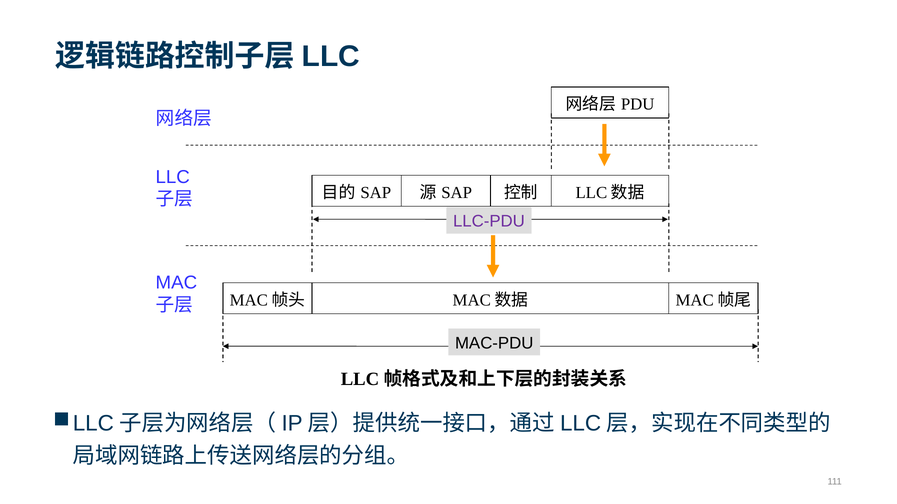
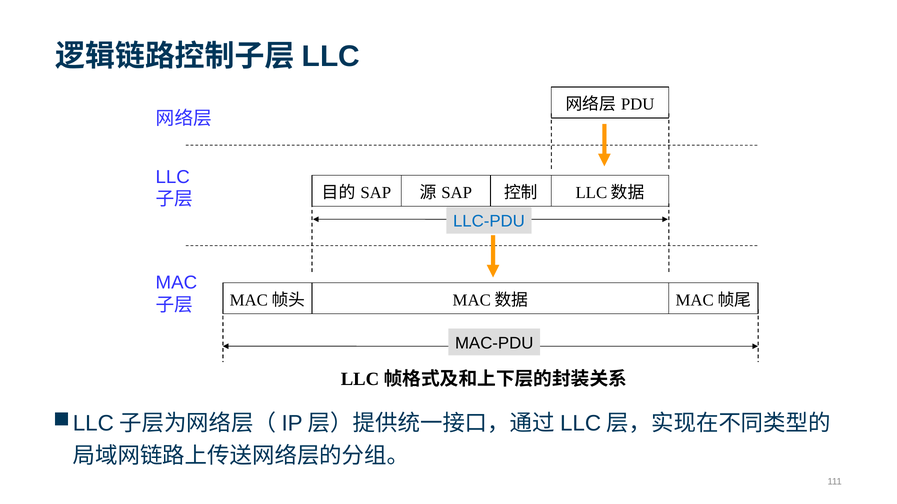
LLC-PDU colour: purple -> blue (489, 222)
